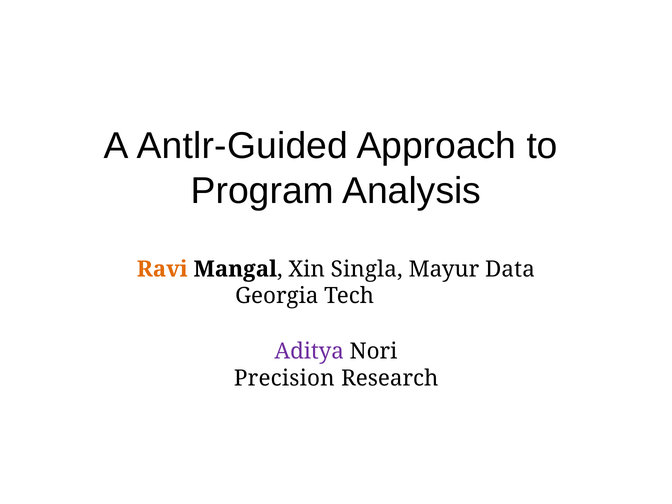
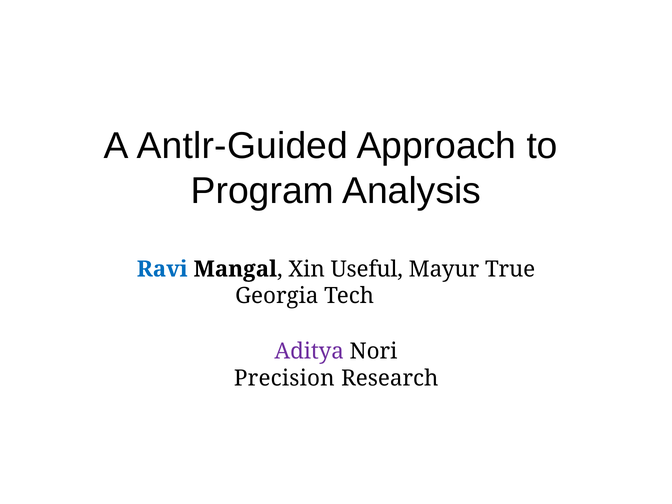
Ravi colour: orange -> blue (162, 269)
Singla: Singla -> Useful (367, 269)
Data: Data -> True (510, 269)
